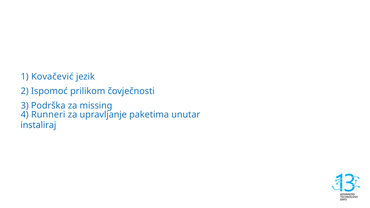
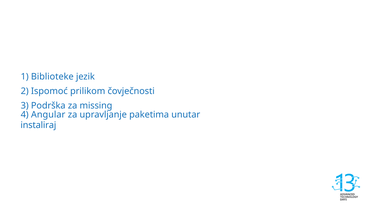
Kovačević: Kovačević -> Biblioteke (52, 77)
Runneri: Runneri -> Angular (48, 115)
